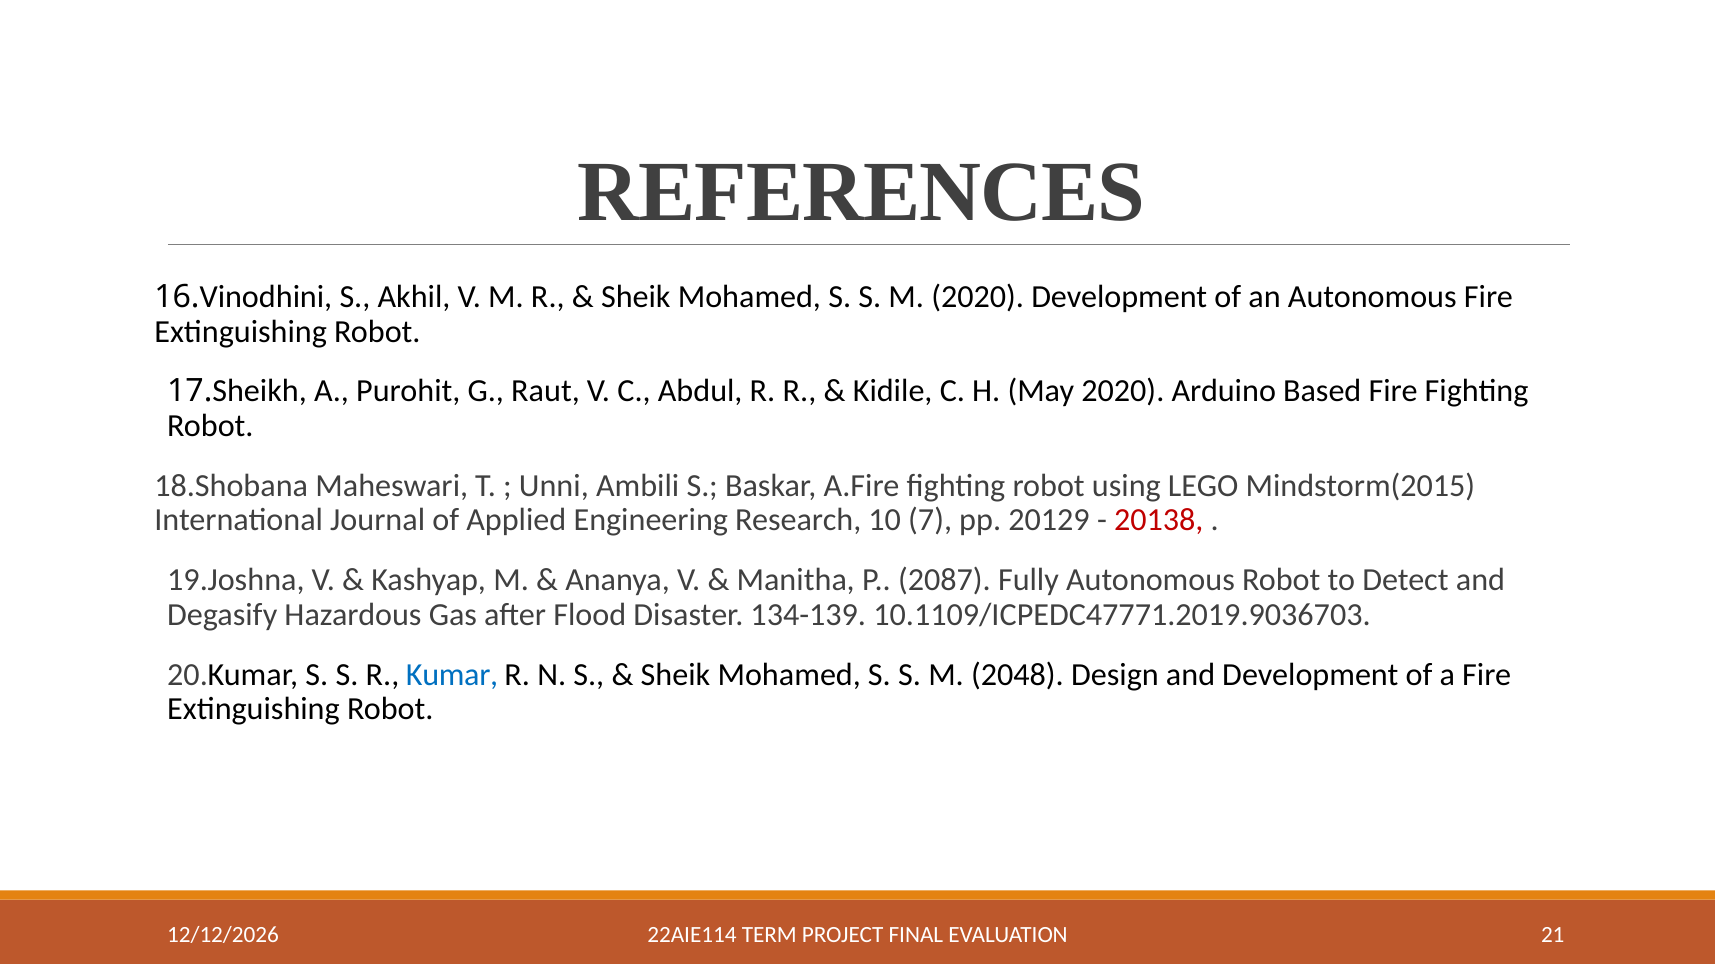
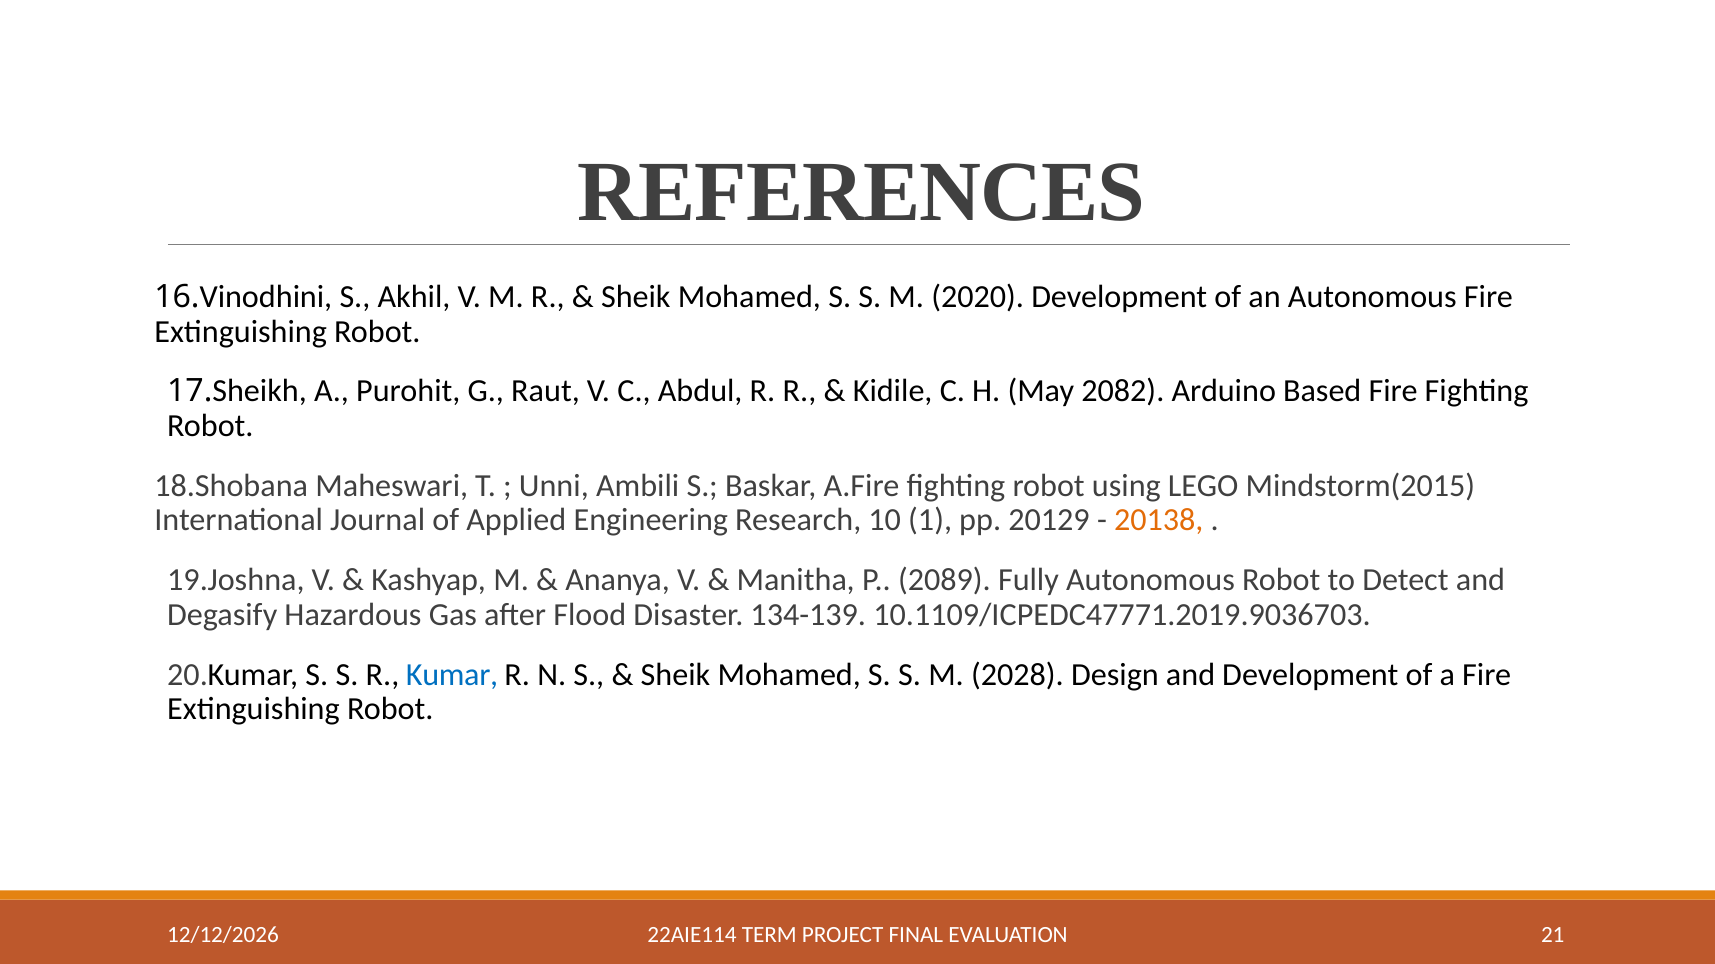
May 2020: 2020 -> 2082 (1123, 392)
7: 7 -> 1 (930, 521)
20138 colour: red -> orange (1159, 521)
2087: 2087 -> 2089 (944, 581)
2048: 2048 -> 2028 (1017, 675)
